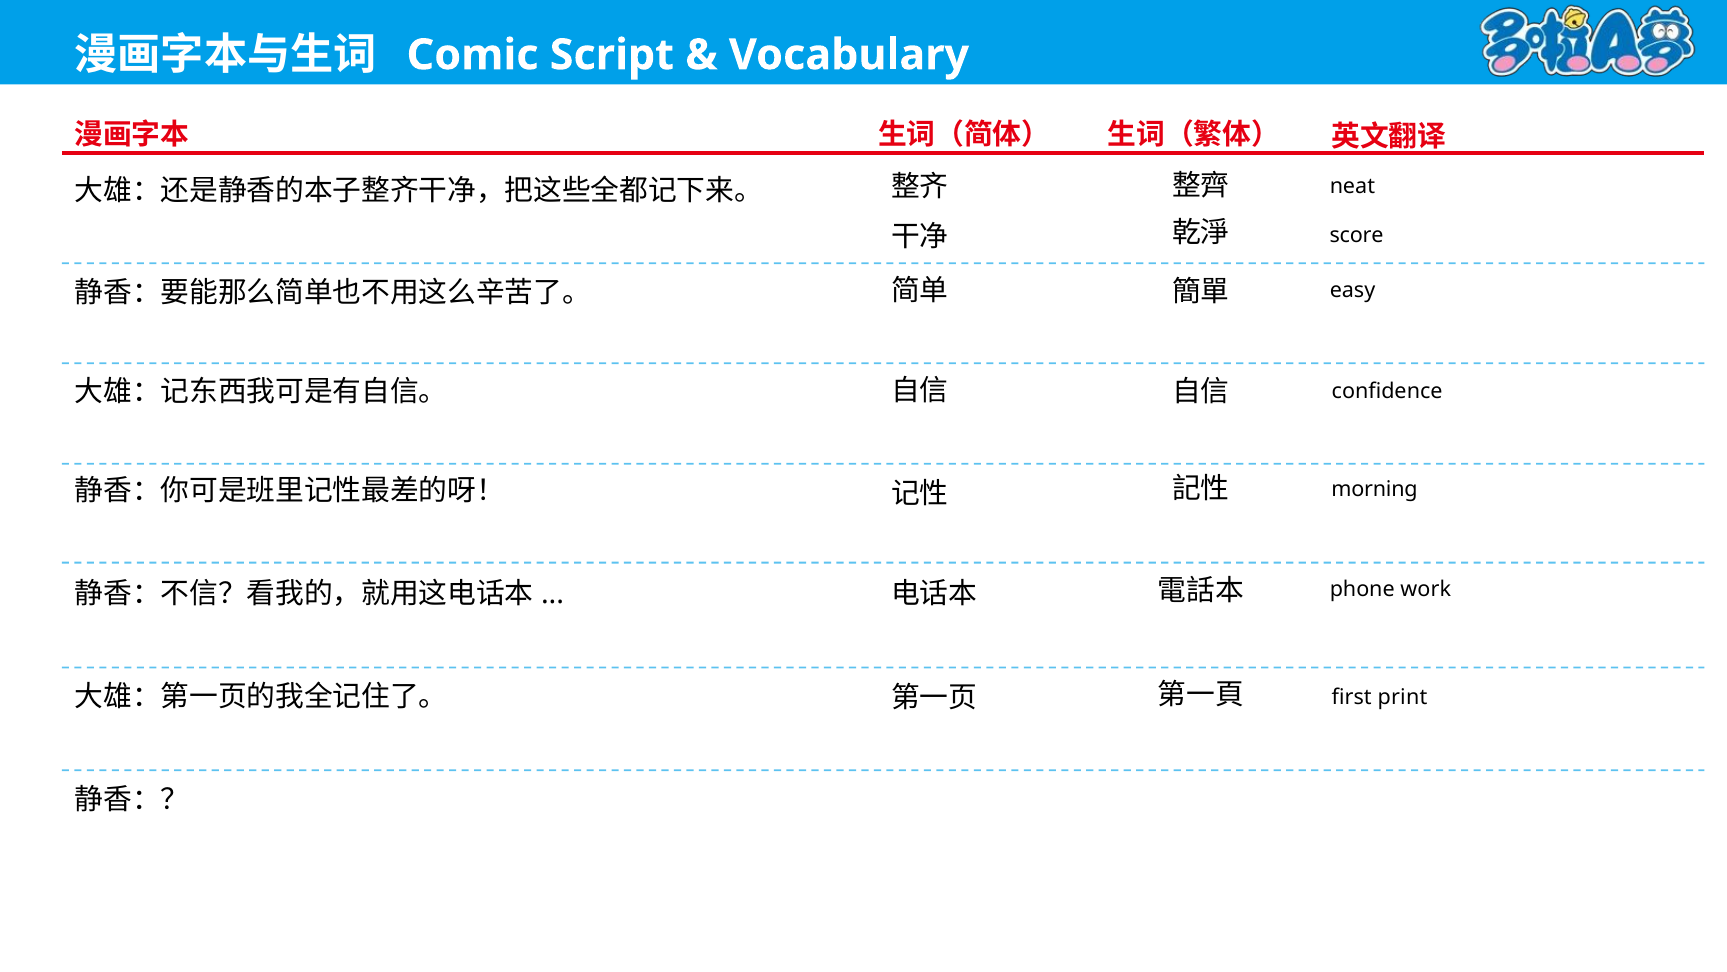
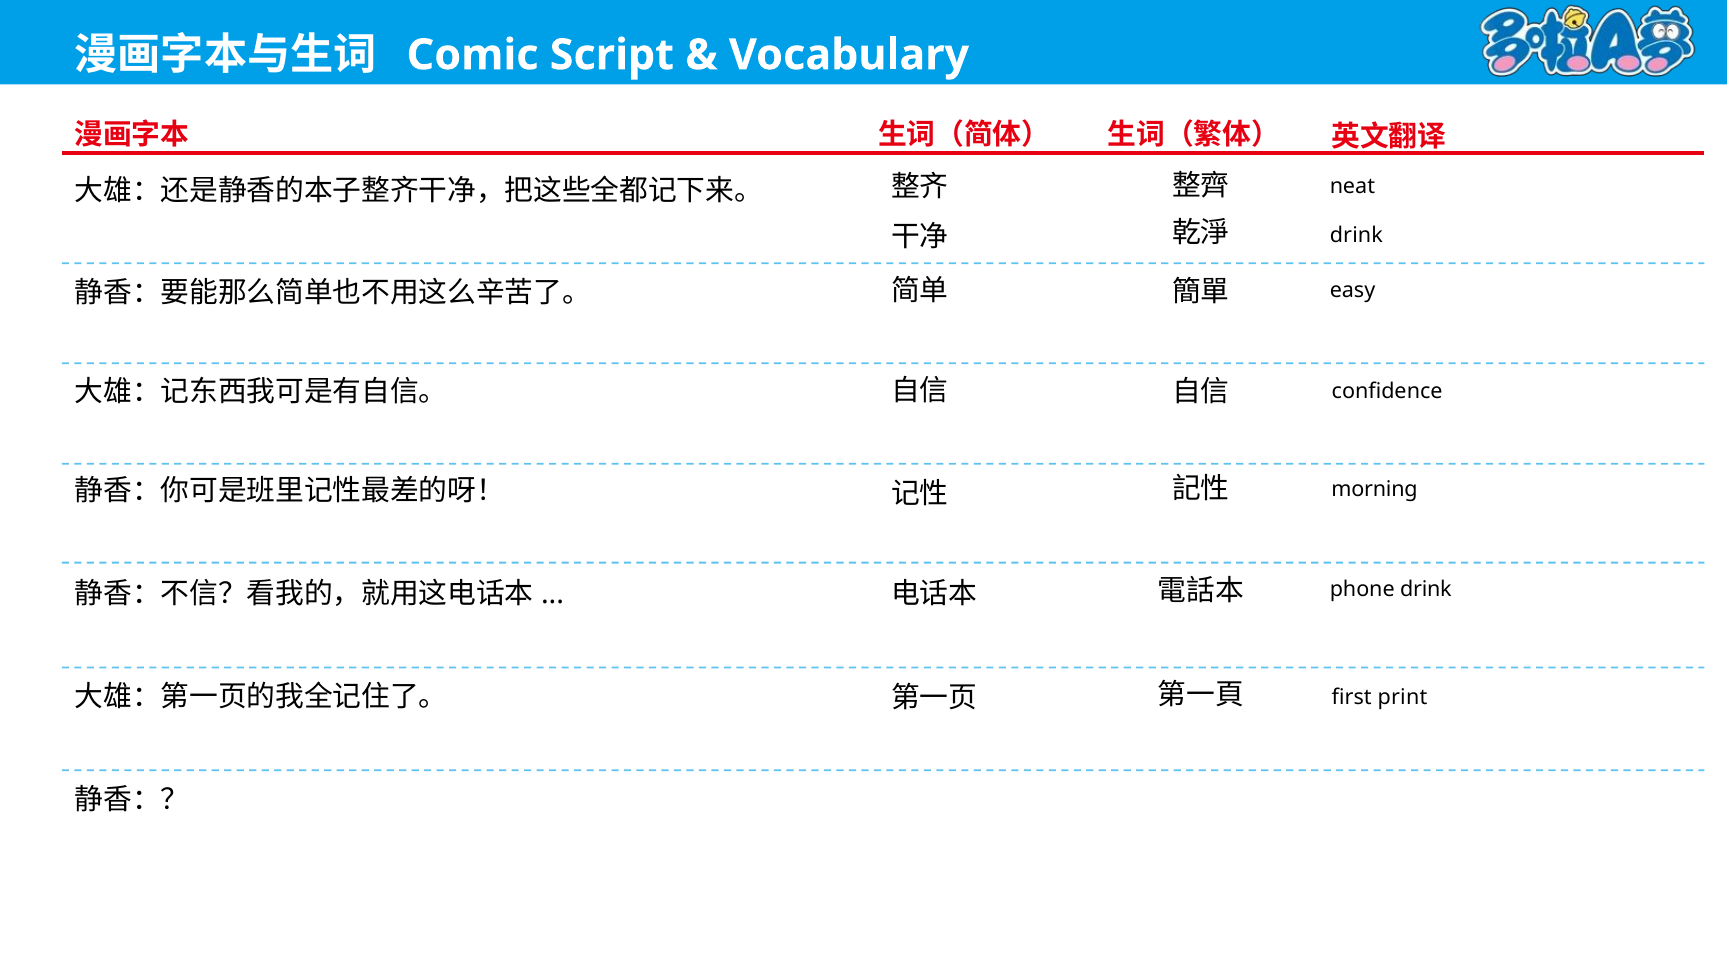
score: score -> drink (1356, 235)
phone work: work -> drink (1426, 589)
